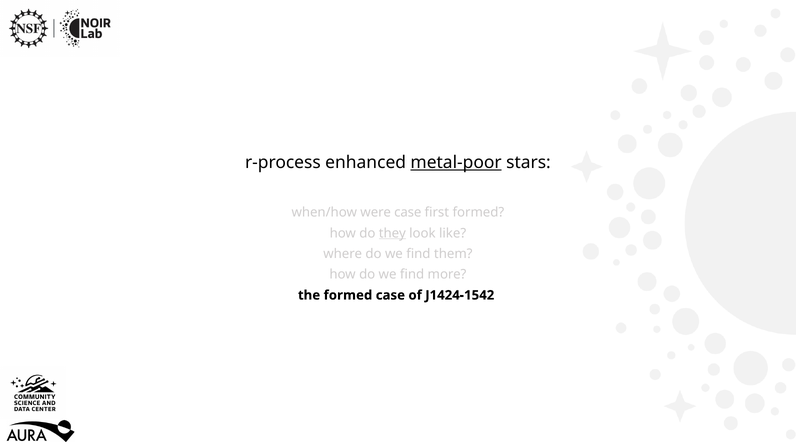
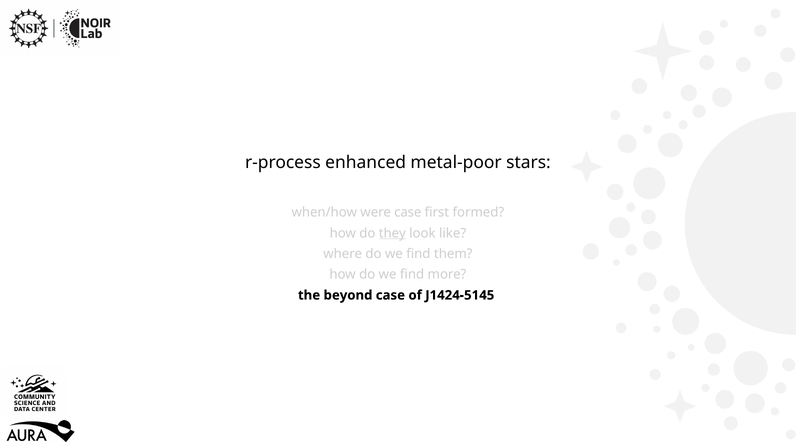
metal-poor underline: present -> none (456, 162)
the formed: formed -> beyond (348, 295)
J1424-1542: J1424-1542 -> J1424-5145 (460, 295)
